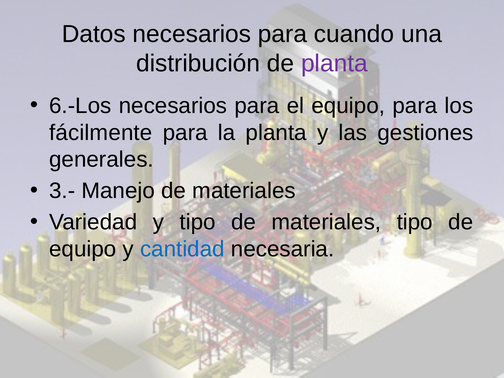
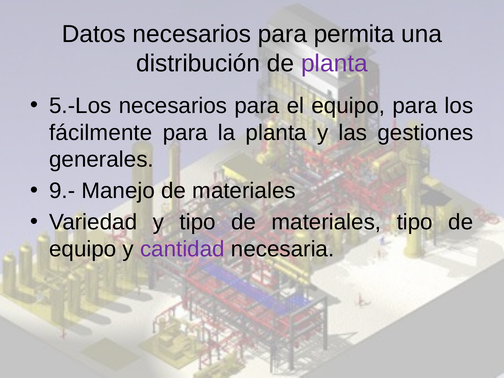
cuando: cuando -> permita (354, 34)
6.-Los: 6.-Los -> 5.-Los (80, 106)
3.-: 3.- -> 9.- (62, 191)
cantidad colour: blue -> purple (182, 249)
